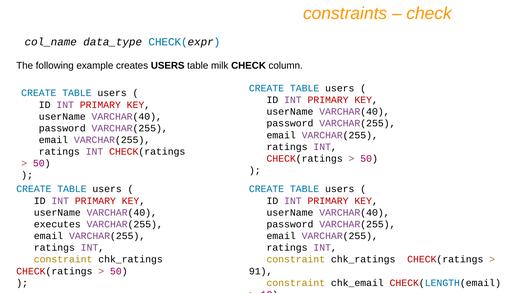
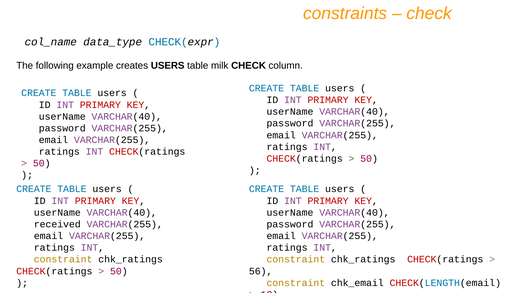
executes: executes -> received (57, 224)
91: 91 -> 56 (261, 271)
